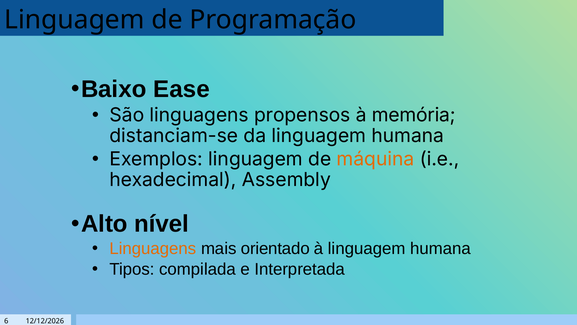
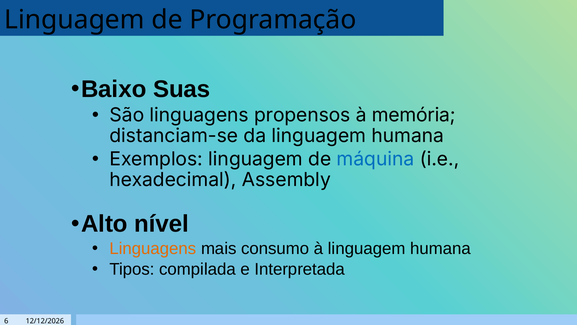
Ease: Ease -> Suas (182, 89)
máquina colour: orange -> blue (375, 159)
orientado: orientado -> consumo (275, 248)
